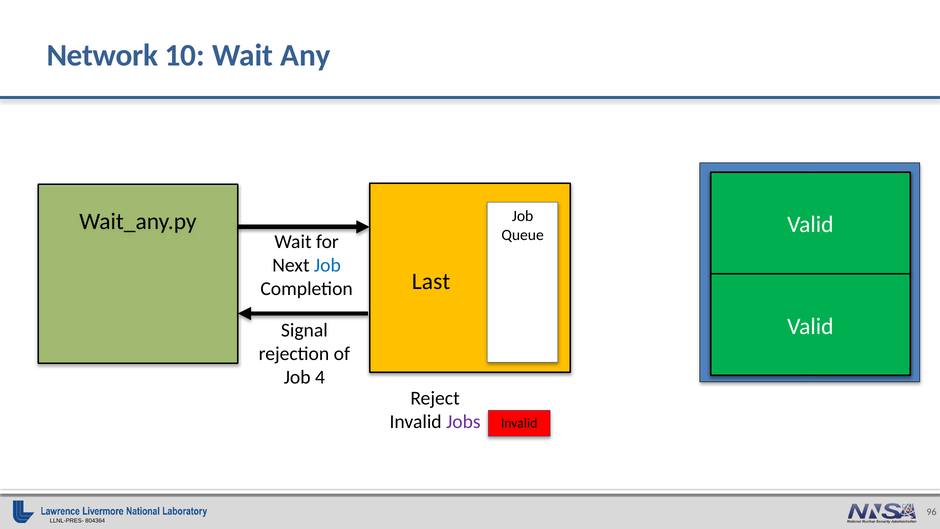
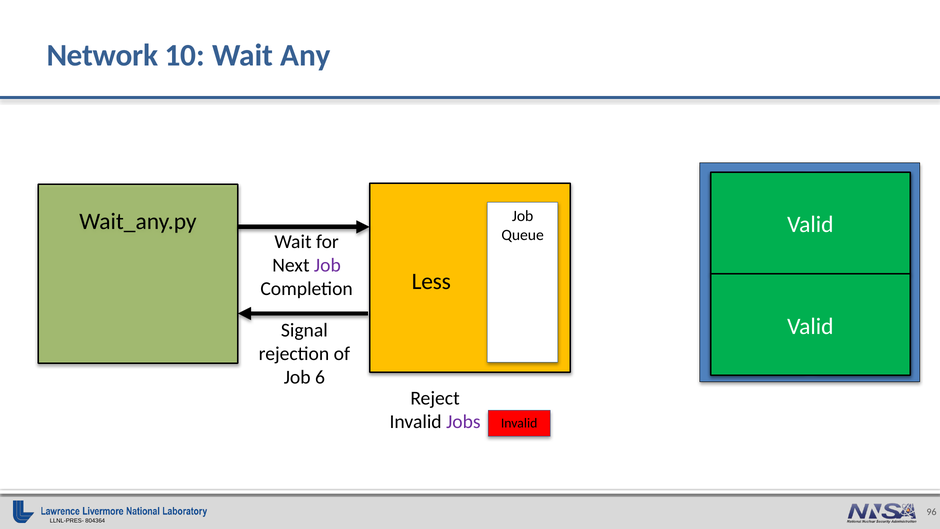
Job colour: blue -> purple (327, 265)
Last: Last -> Less (431, 281)
4: 4 -> 6 (320, 377)
